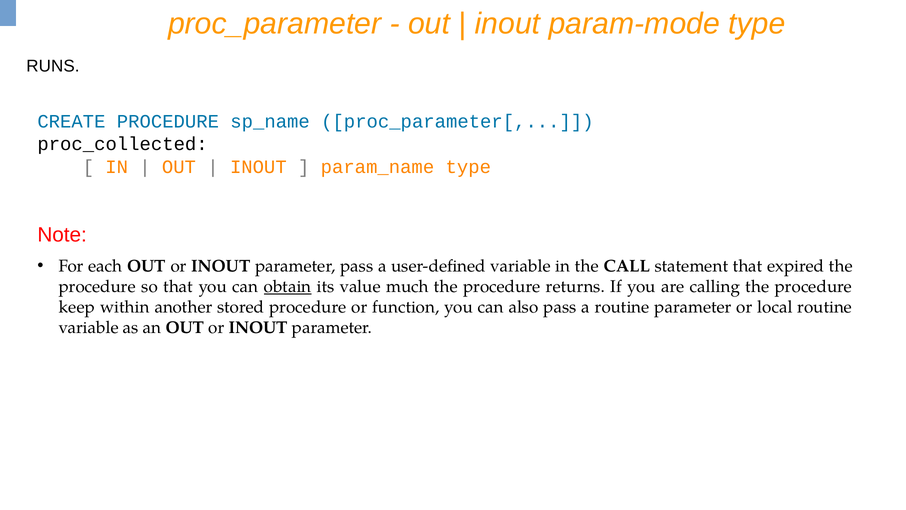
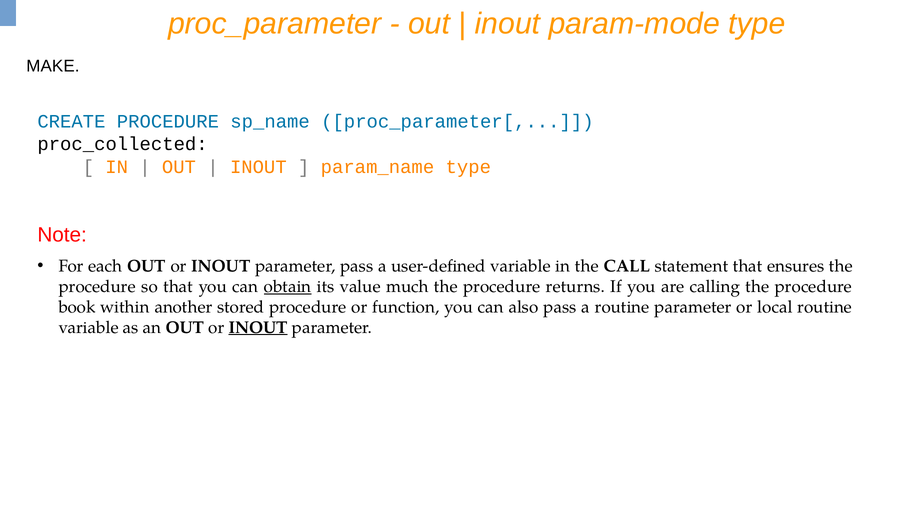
RUNS: RUNS -> MAKE (53, 66)
expired: expired -> ensures (796, 266)
keep: keep -> book (77, 307)
INOUT underline: none -> present (258, 327)
